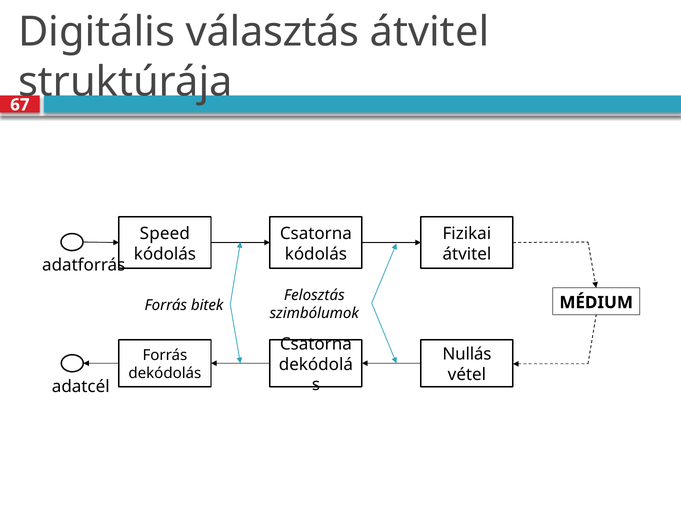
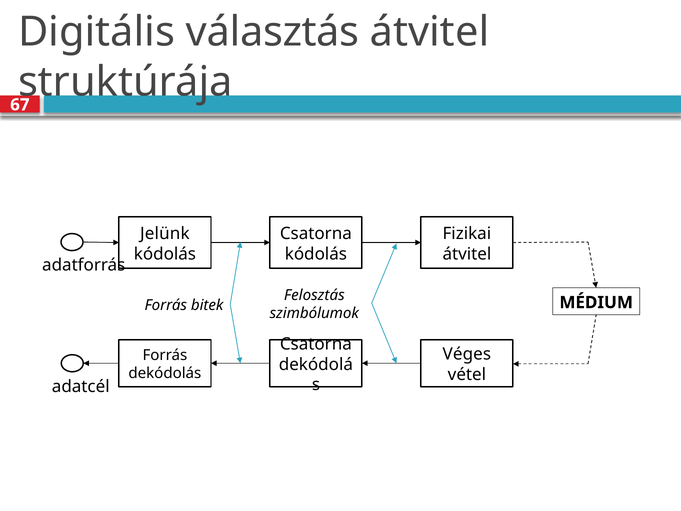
Speed: Speed -> Jelünk (165, 233)
Nullás: Nullás -> Véges (467, 354)
